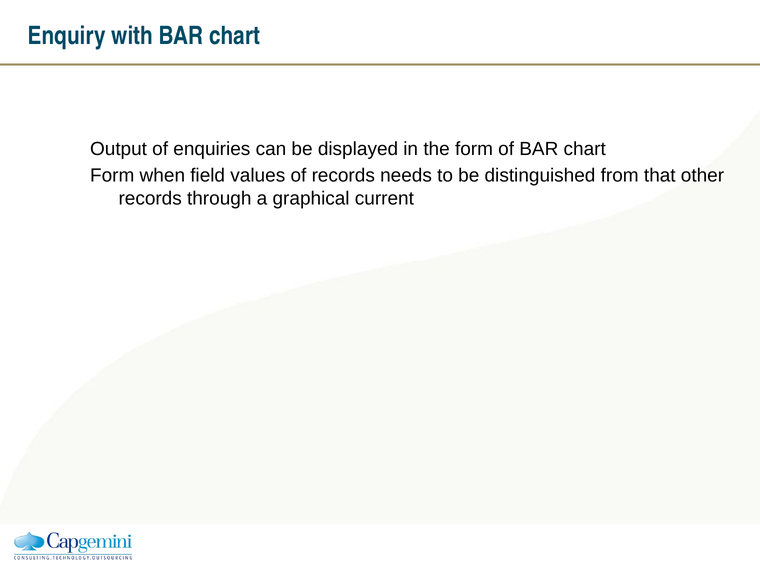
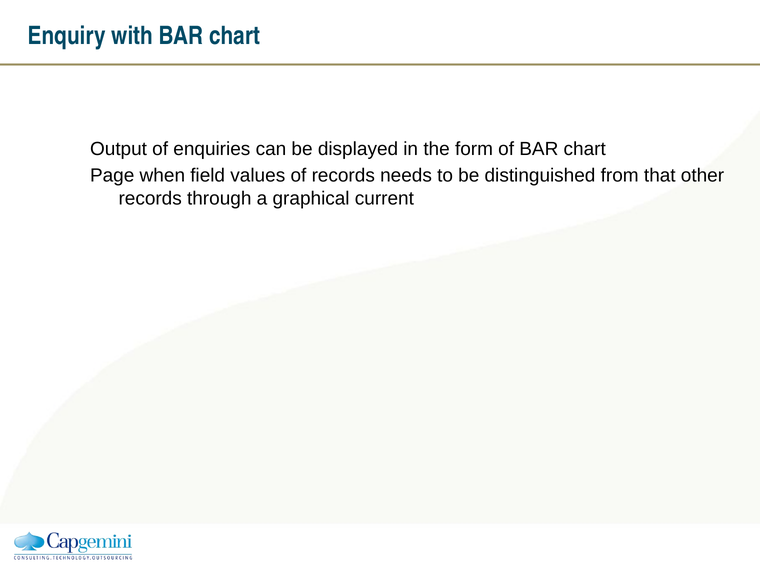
Form: Form -> Page (112, 175)
